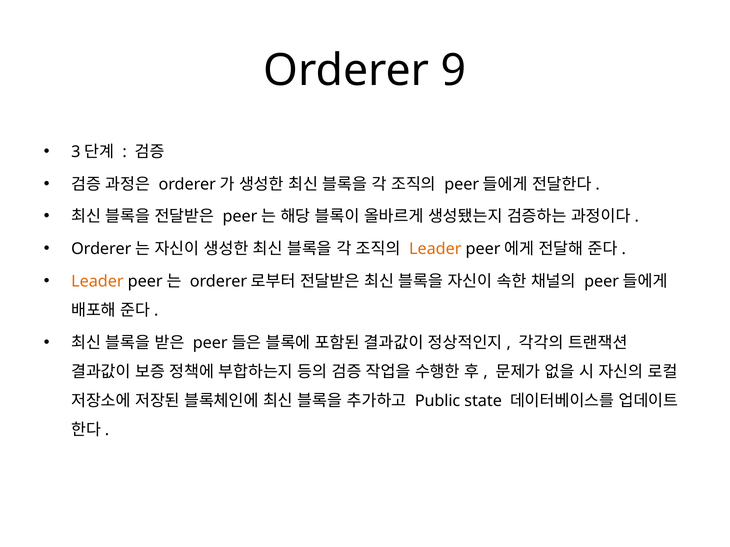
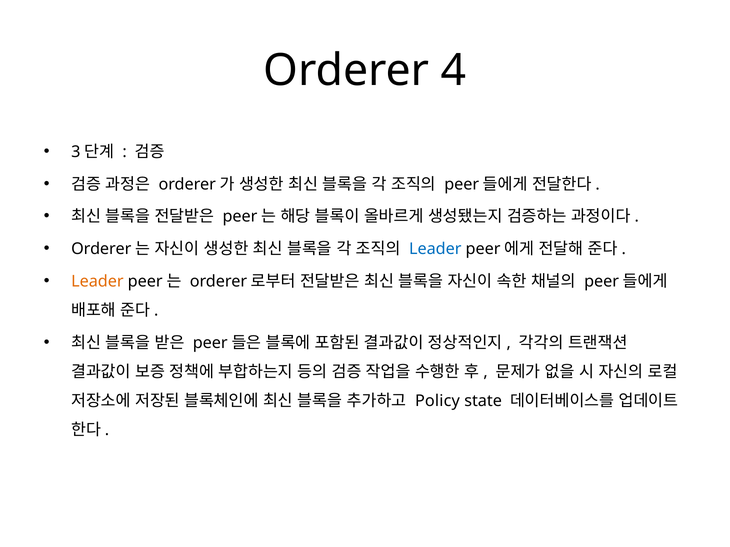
9: 9 -> 4 (454, 71)
Leader colour: orange -> blue (435, 249)
Public: Public -> Policy (437, 401)
